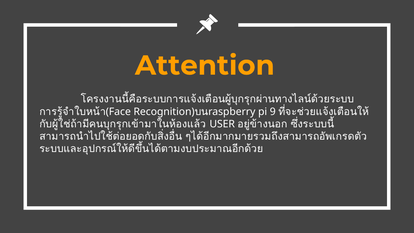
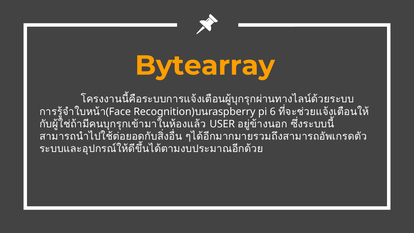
Attention: Attention -> Bytearray (205, 65)
9: 9 -> 6 (273, 112)
